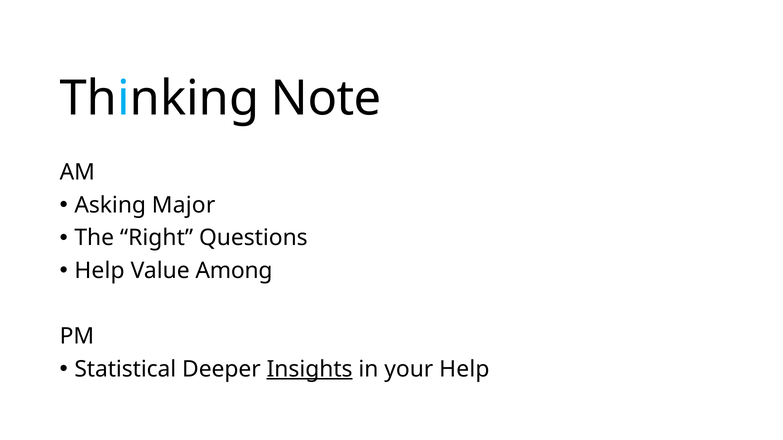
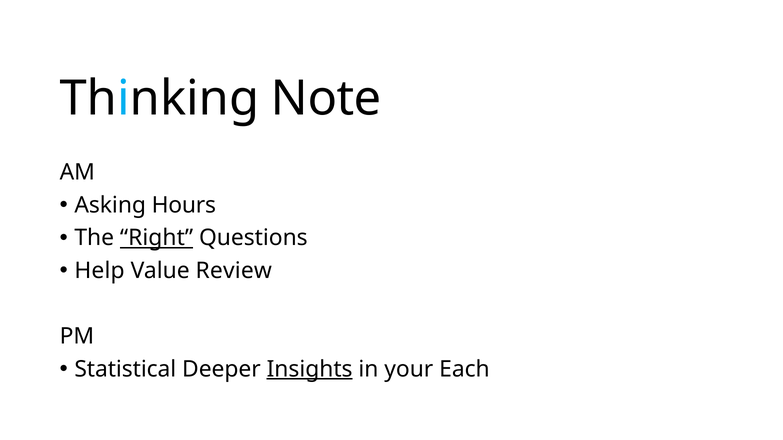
Major: Major -> Hours (184, 205)
Right underline: none -> present (157, 238)
Among: Among -> Review (234, 271)
your Help: Help -> Each (464, 369)
